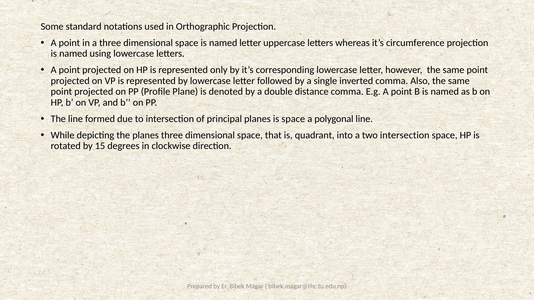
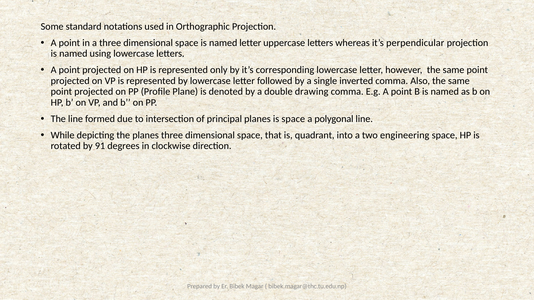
circumference: circumference -> perpendicular (415, 43)
distance: distance -> drawing (312, 92)
two intersection: intersection -> engineering (405, 135)
15: 15 -> 91 (100, 146)
